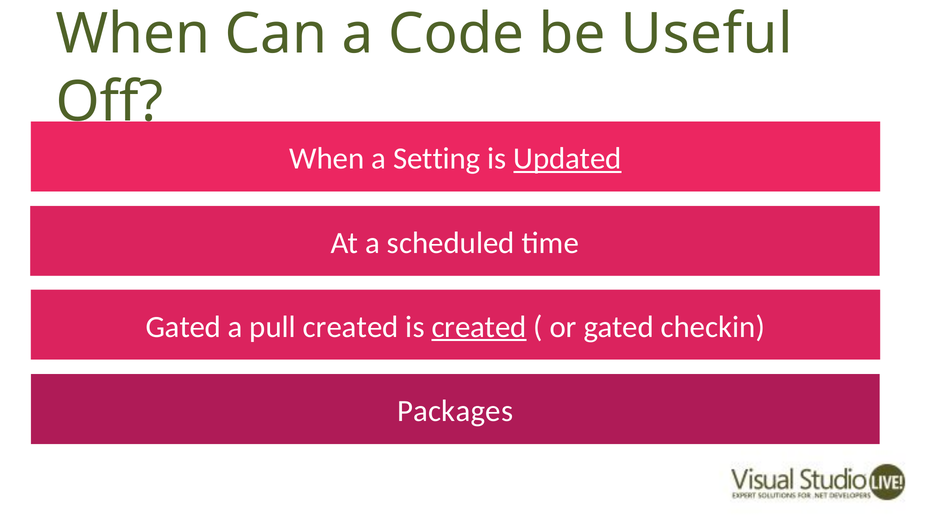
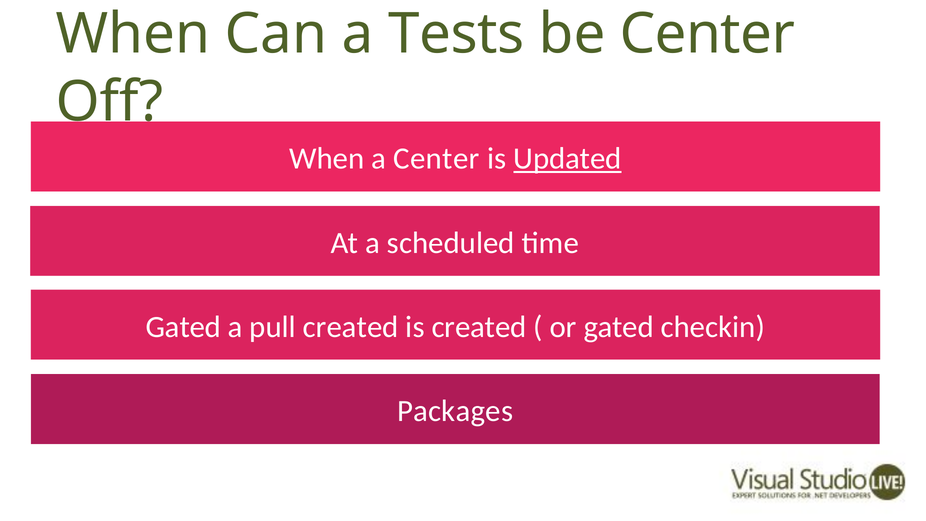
Code: Code -> Tests (456, 34)
be Useful: Useful -> Center (707, 34)
a Setting: Setting -> Center (436, 159)
created underline: present -> none (479, 327)
